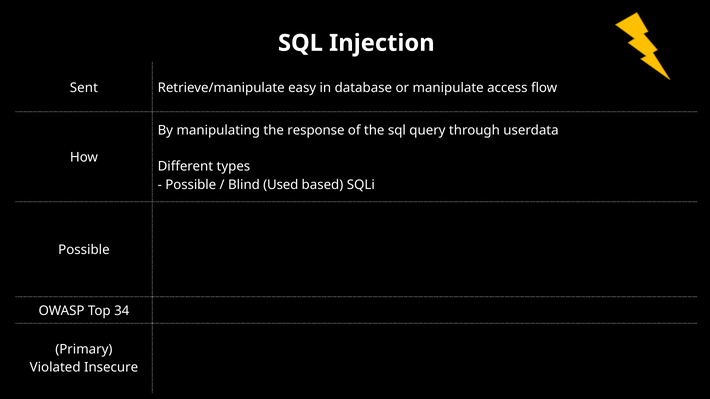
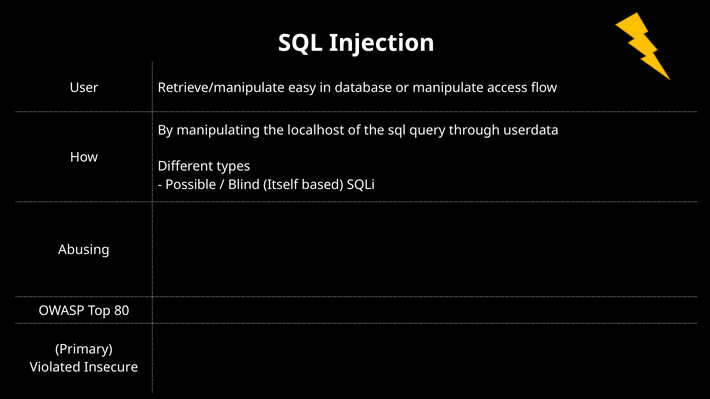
Sent: Sent -> User (84, 88)
response: response -> localhost (316, 130)
Used: Used -> Itself (281, 185)
Possible: Possible -> Abusing (84, 250)
34: 34 -> 80 (122, 311)
